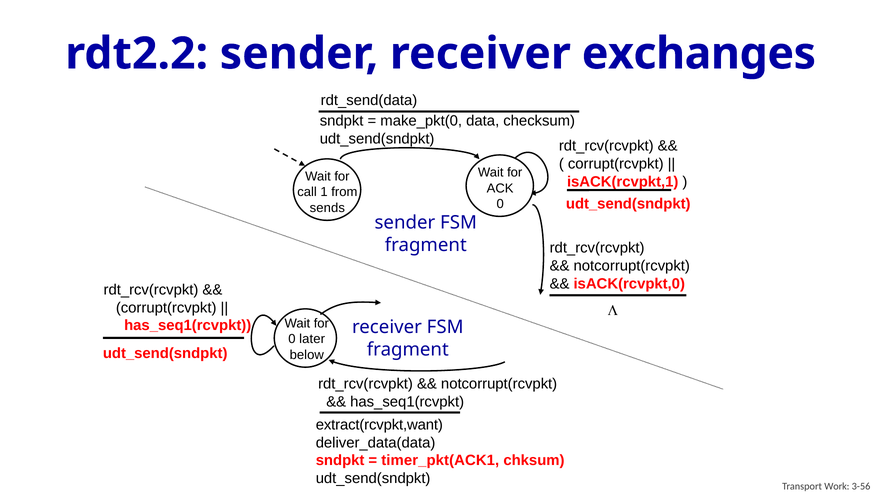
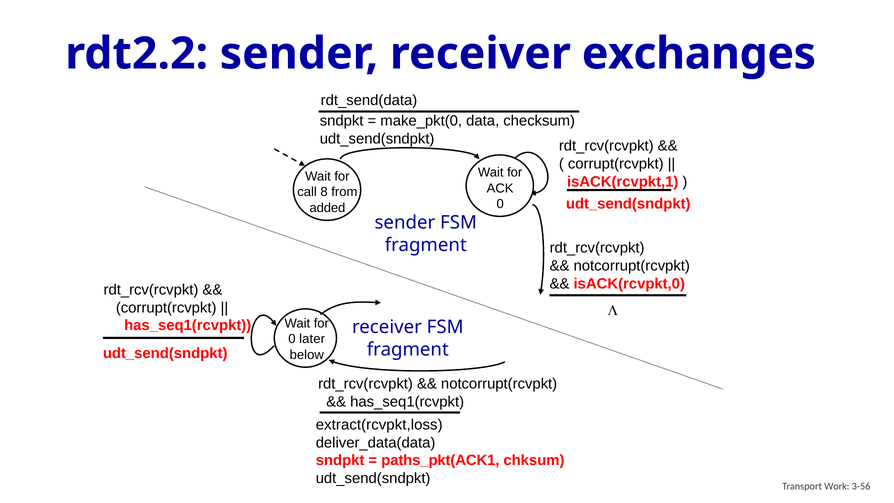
1: 1 -> 8 (324, 192)
sends: sends -> added (327, 208)
extract(rcvpkt,want: extract(rcvpkt,want -> extract(rcvpkt,loss (379, 425)
timer_pkt(ACK1: timer_pkt(ACK1 -> paths_pkt(ACK1 (440, 460)
